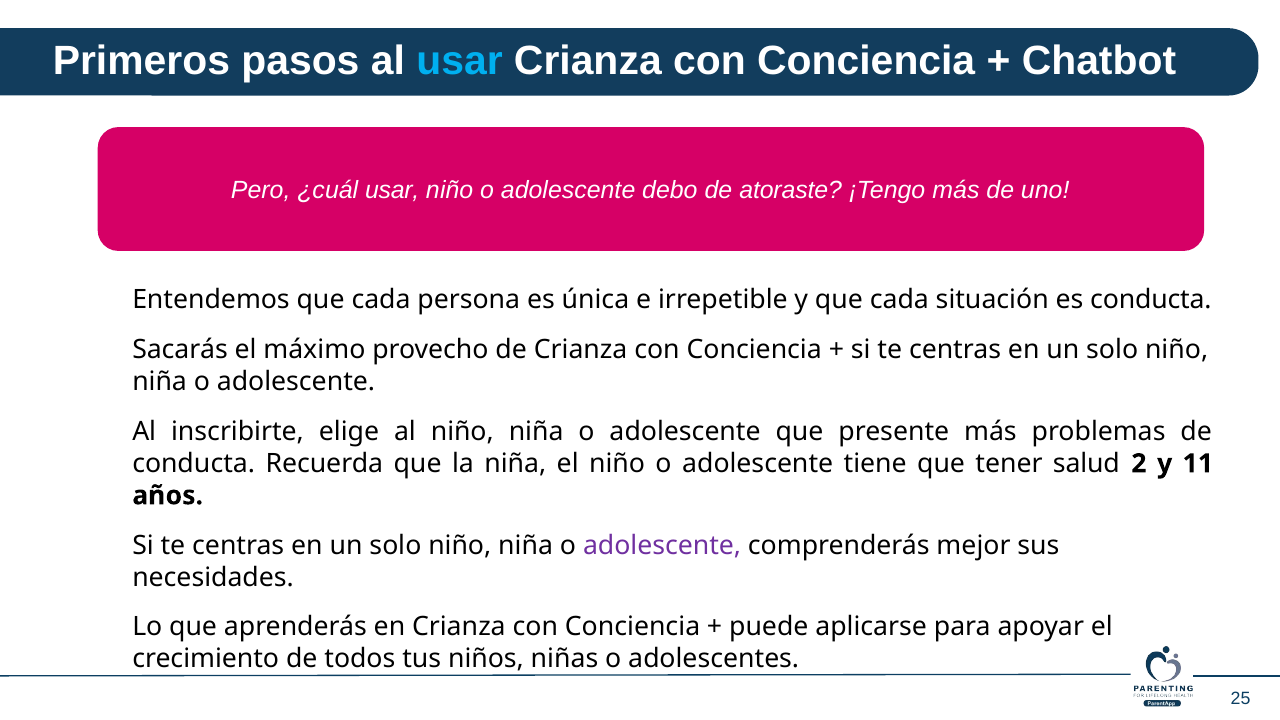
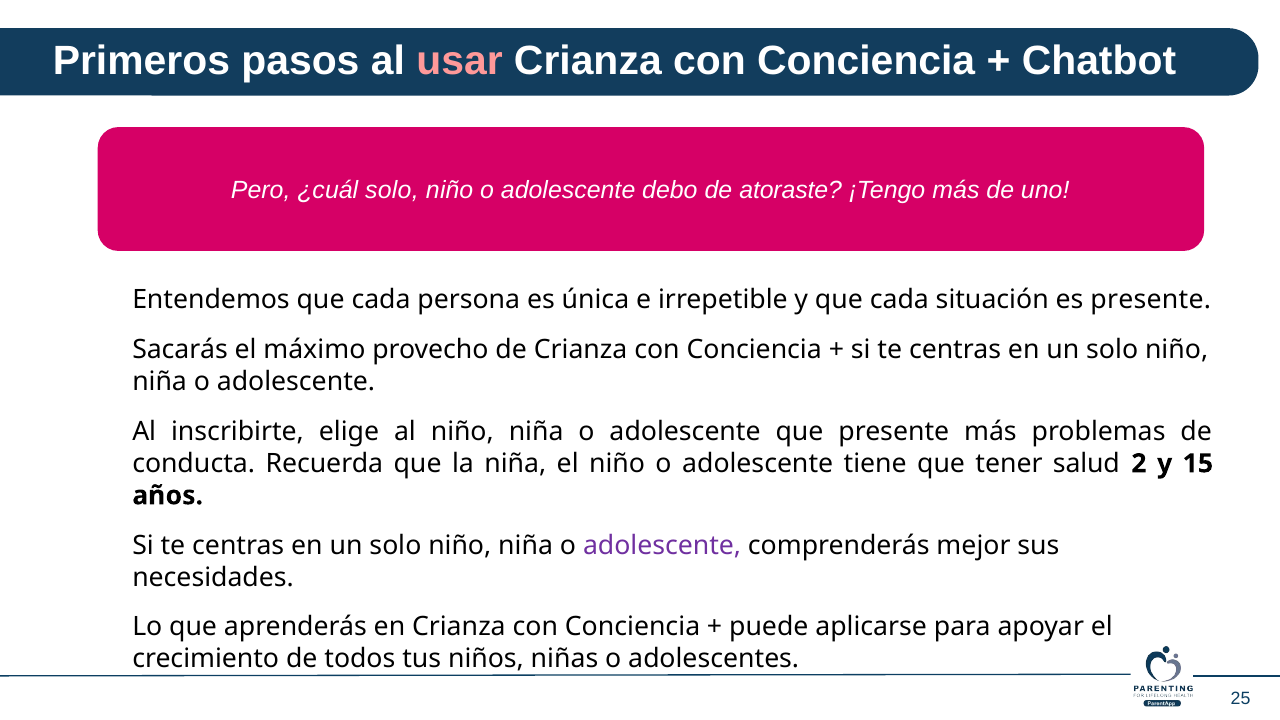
usar colour: light blue -> pink (459, 61)
¿cuál usar: usar -> solo (392, 191)
es conducta: conducta -> presente (1151, 300)
11: 11 -> 15 (1198, 464)
